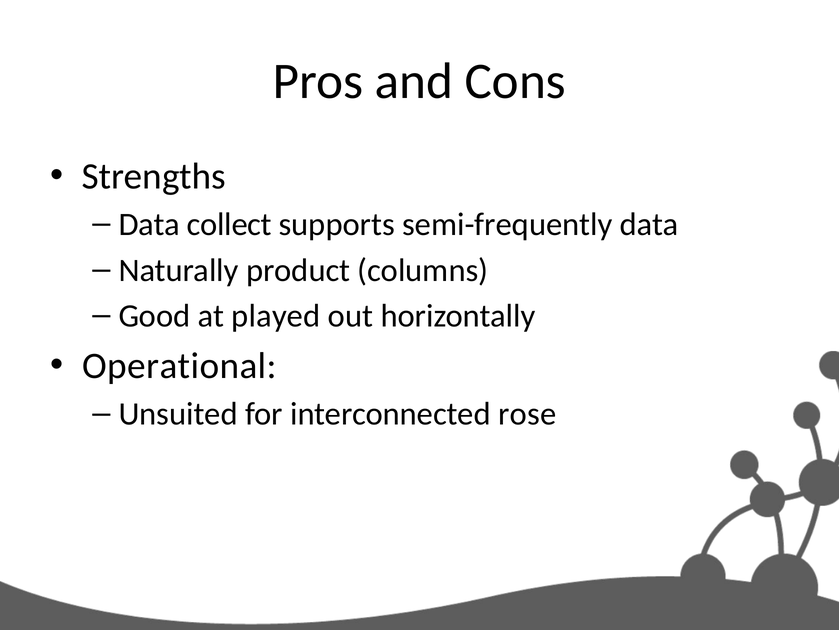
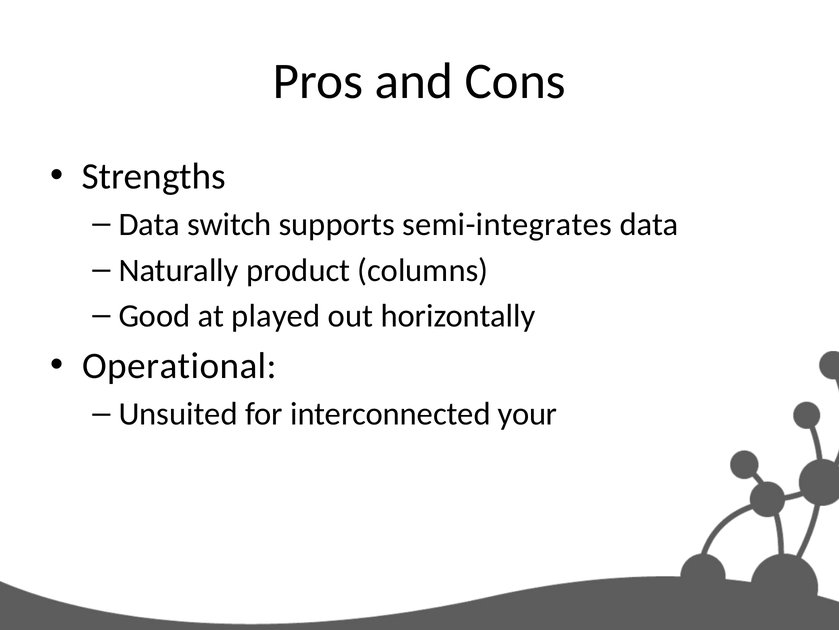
collect: collect -> switch (229, 224)
semi-frequently: semi-frequently -> semi-integrates (507, 224)
rose: rose -> your (528, 414)
